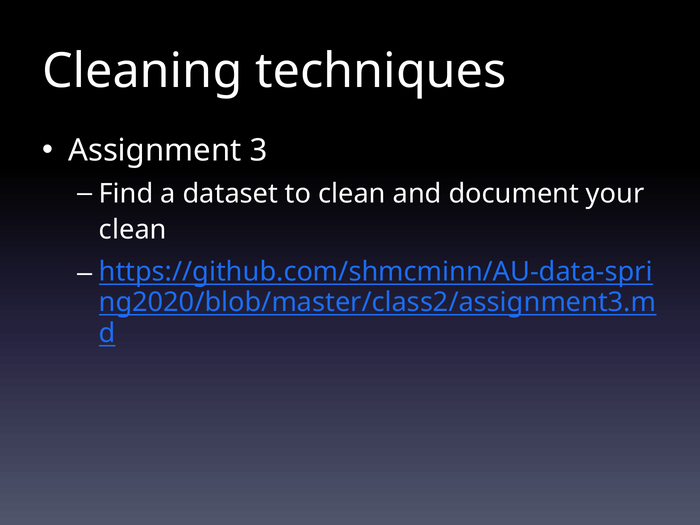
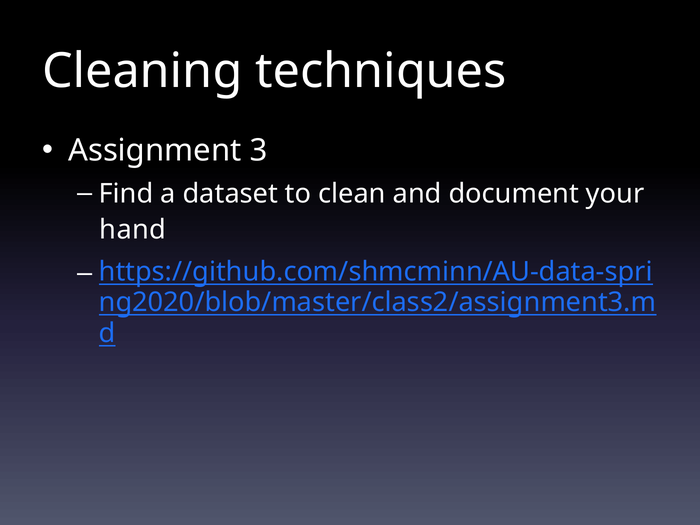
clean: clean -> hand (133, 230)
